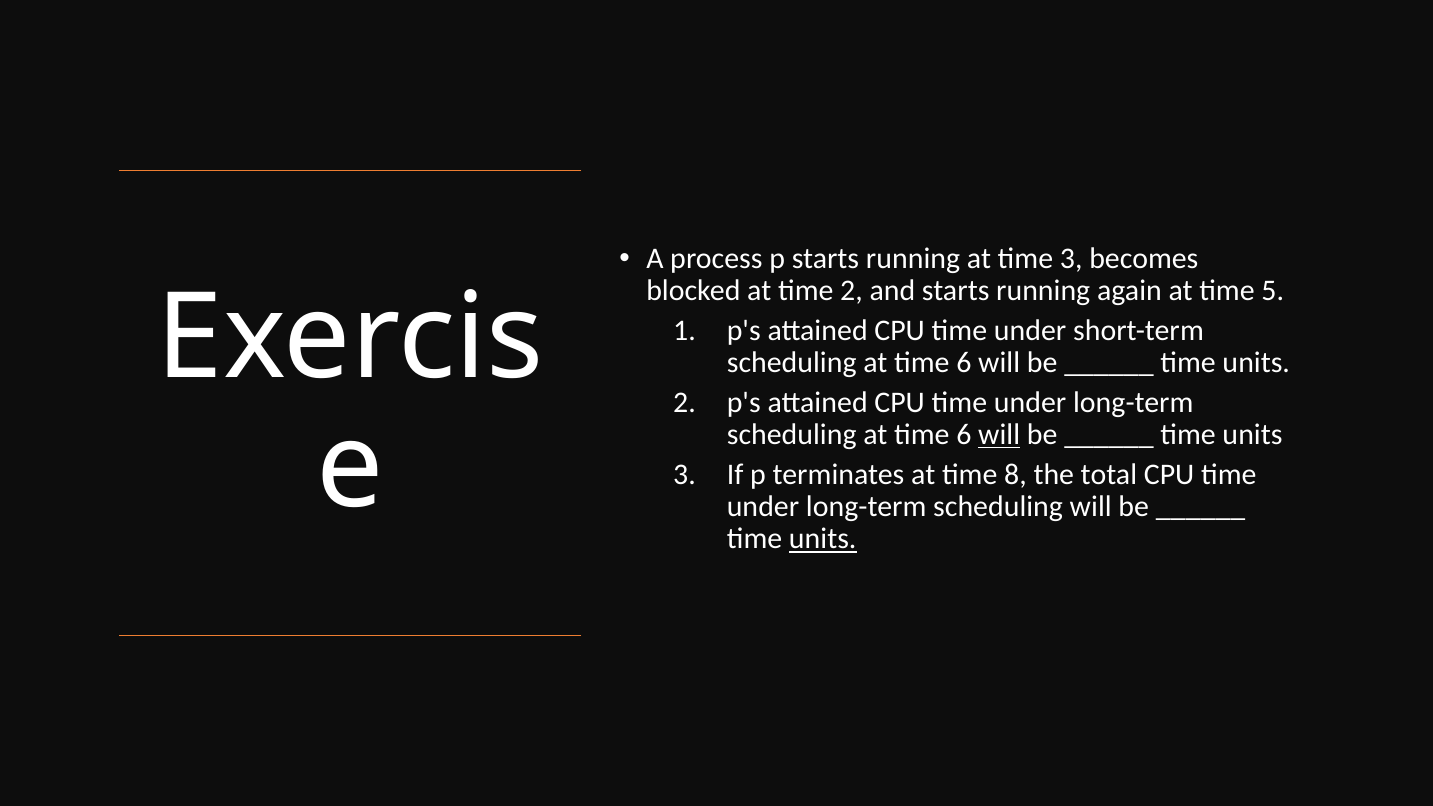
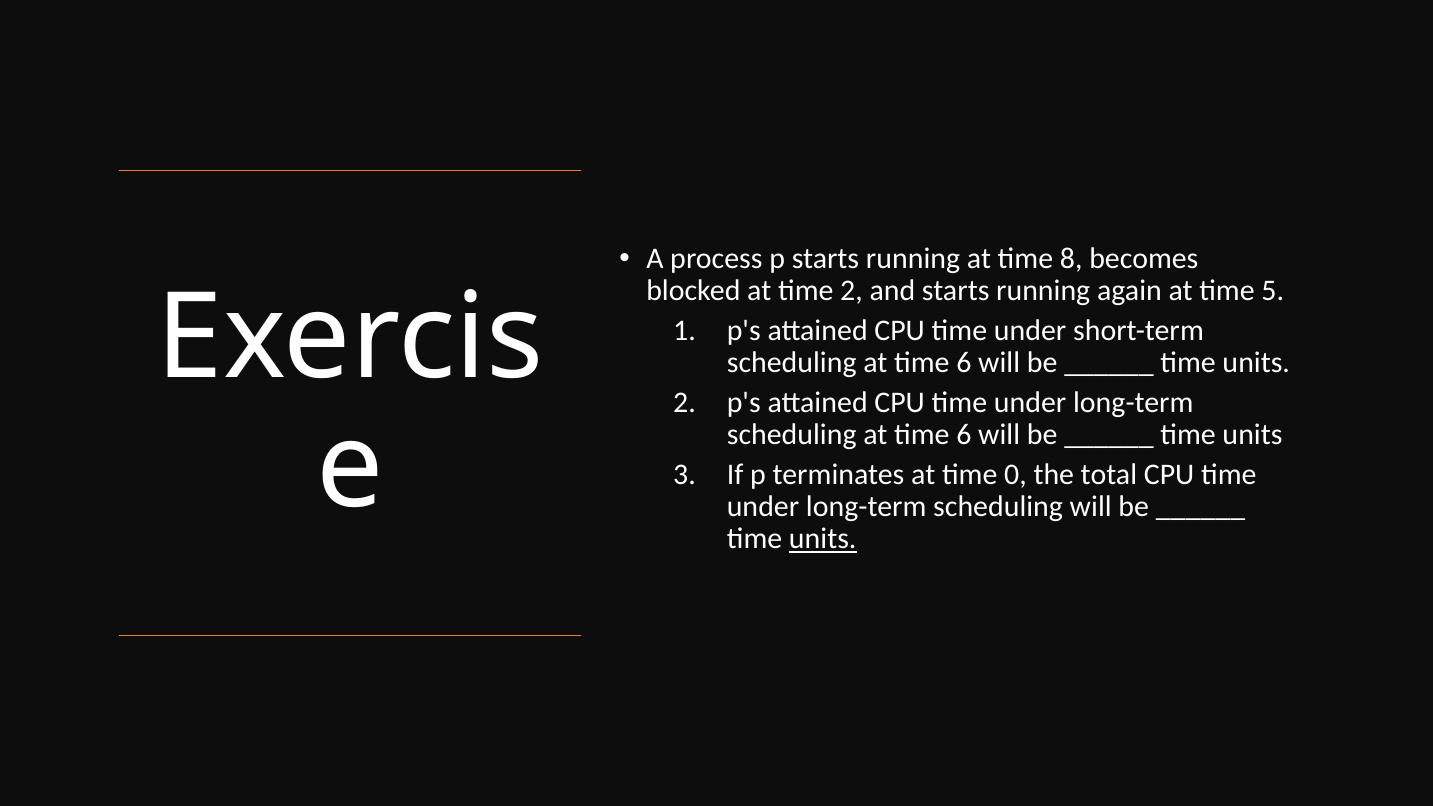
time 3: 3 -> 8 (1071, 258)
will underline: present -> none (999, 435)
8: 8 -> 0 (1015, 474)
